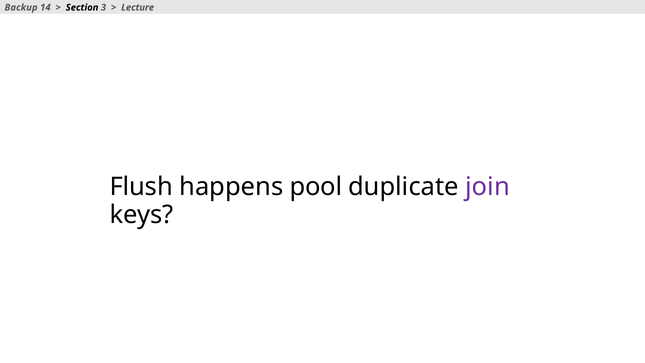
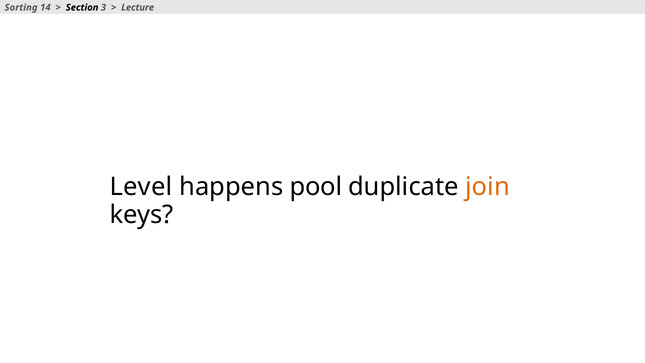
Backup: Backup -> Sorting (21, 7)
Flush: Flush -> Level (141, 187)
join colour: purple -> orange (488, 187)
